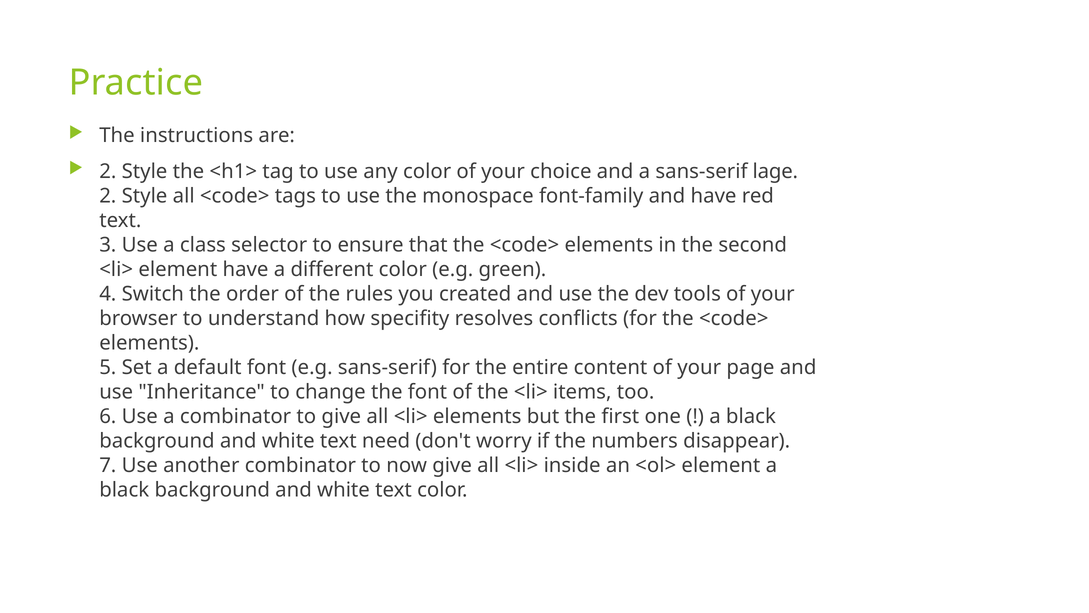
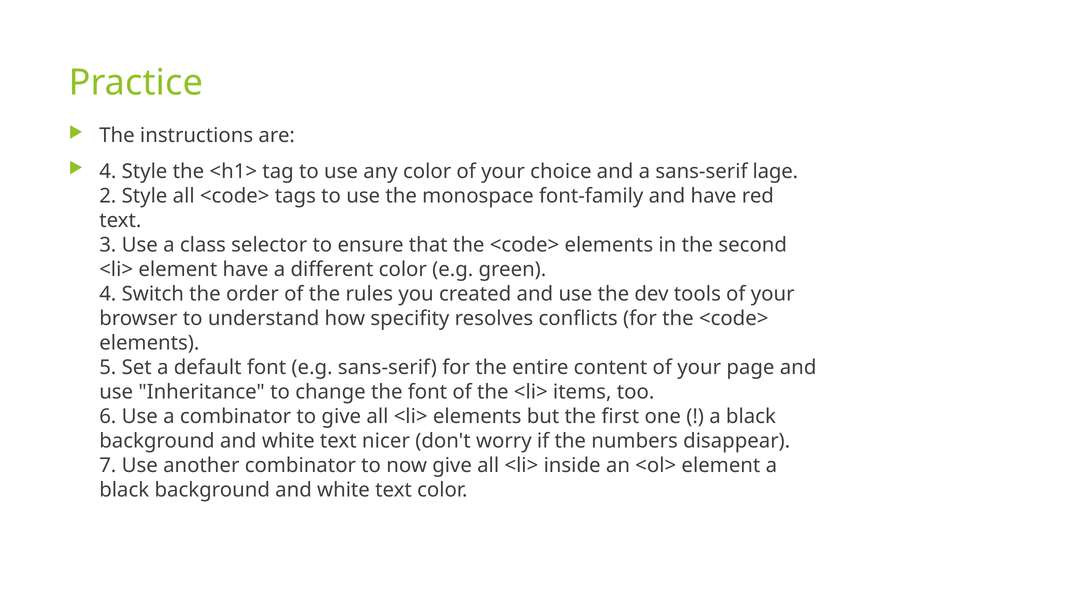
2: 2 -> 4 (108, 171)
need: need -> nicer (386, 441)
